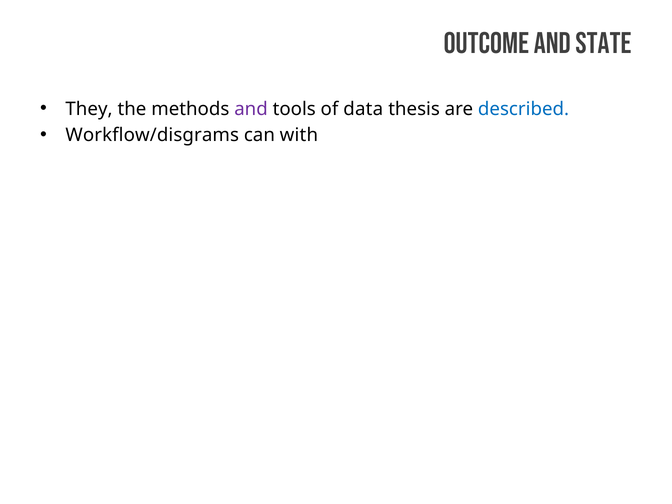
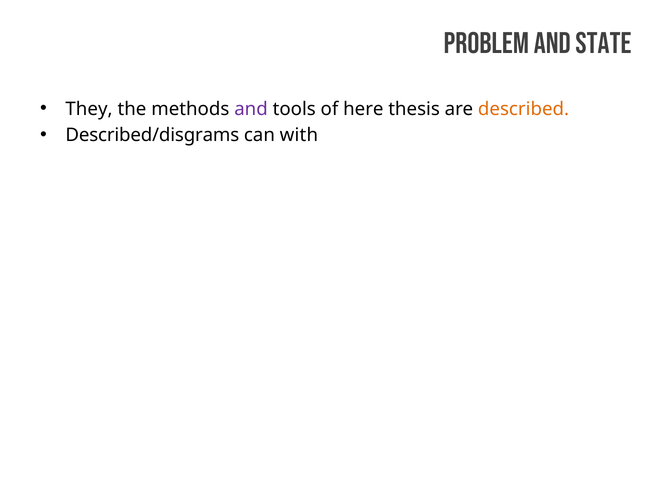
Outcome: Outcome -> Problem (486, 44)
data: data -> here (363, 109)
described colour: blue -> orange (524, 109)
Workflow/disgrams: Workflow/disgrams -> Described/disgrams (152, 135)
